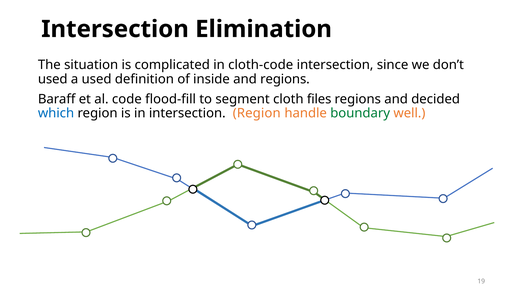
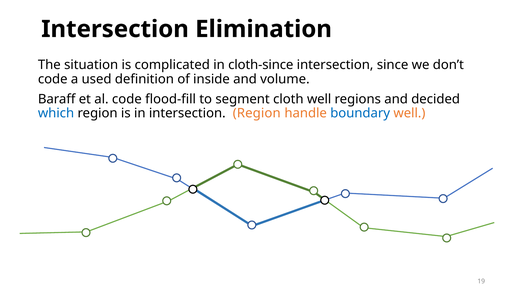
cloth-code: cloth-code -> cloth-since (261, 65)
used: used -> code (53, 79)
and regions: regions -> volume (285, 79)
cloth files: files -> well (319, 99)
boundary colour: green -> blue (360, 113)
